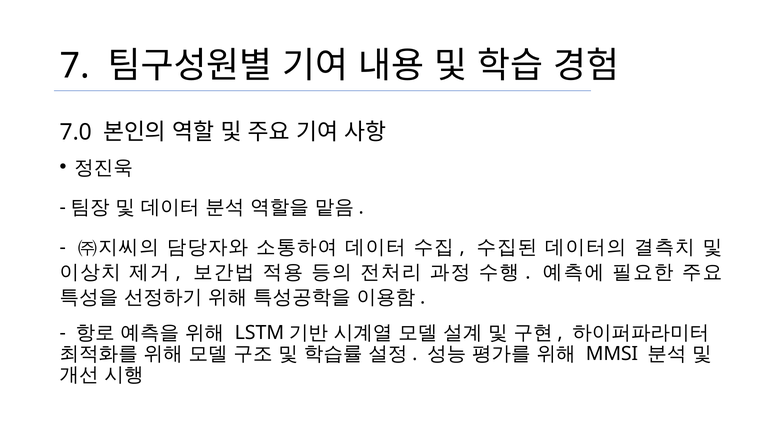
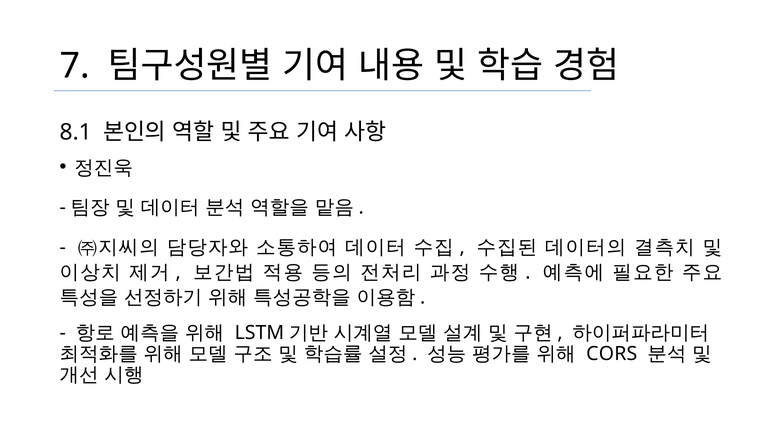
7.0: 7.0 -> 8.1 (76, 132)
MMSI: MMSI -> CORS (612, 354)
